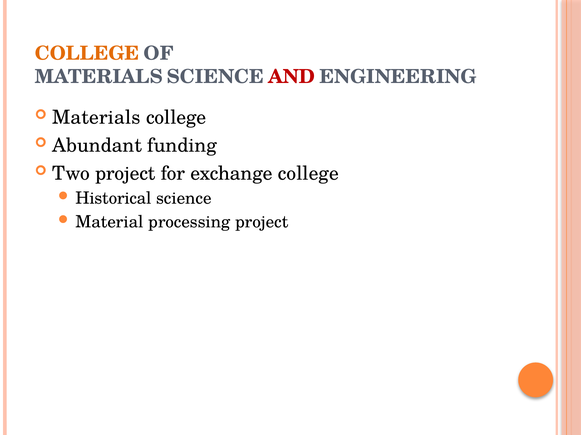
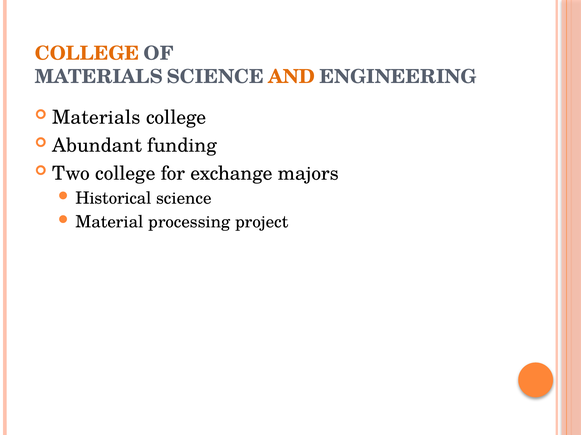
AND colour: red -> orange (292, 77)
Two project: project -> college (125, 174)
exchange college: college -> majors (308, 174)
